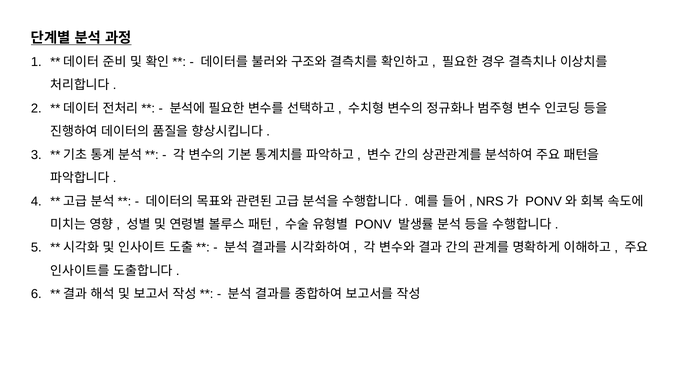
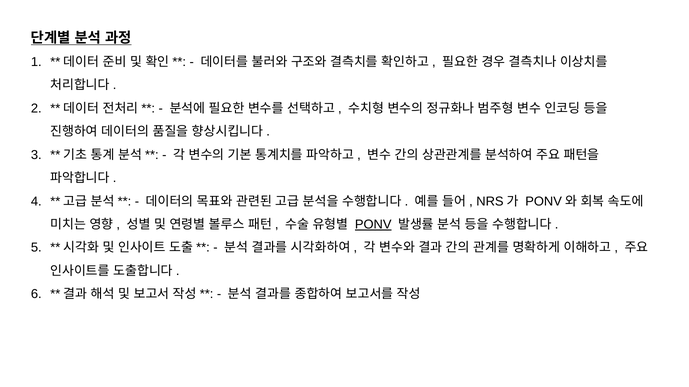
PONV underline: none -> present (373, 225)
